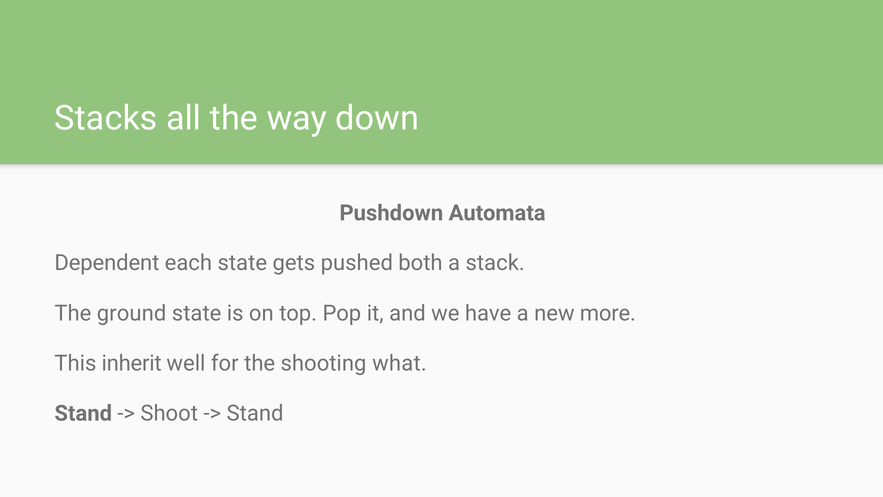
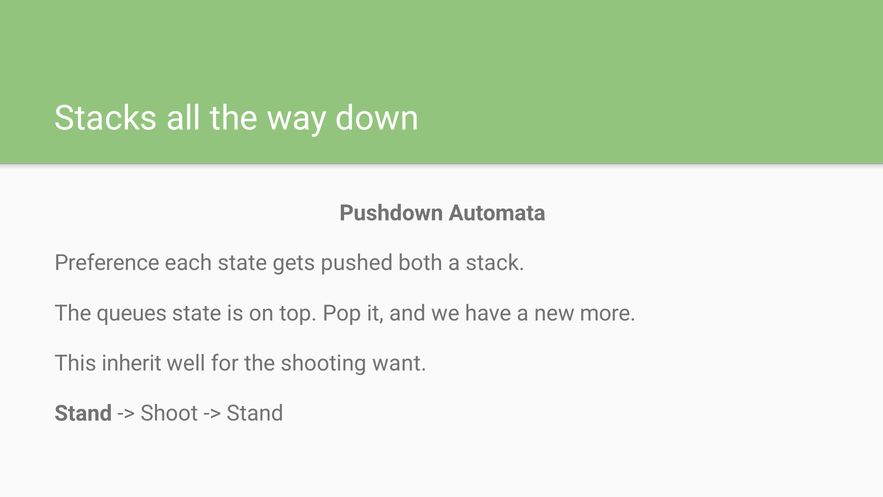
Dependent: Dependent -> Preference (107, 263)
ground: ground -> queues (132, 313)
what: what -> want (399, 363)
